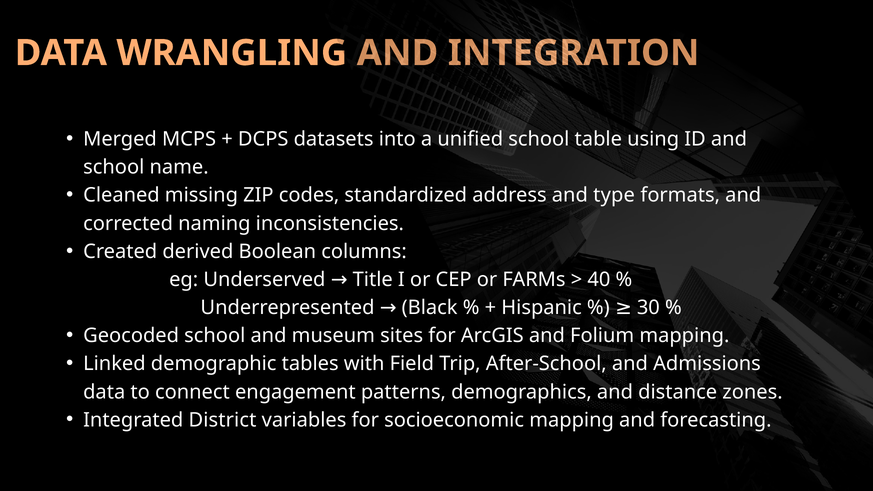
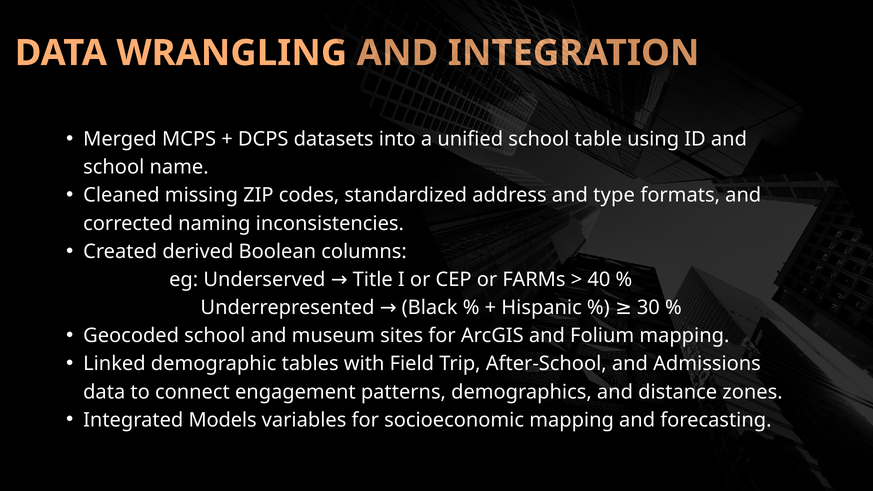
District: District -> Models (223, 420)
